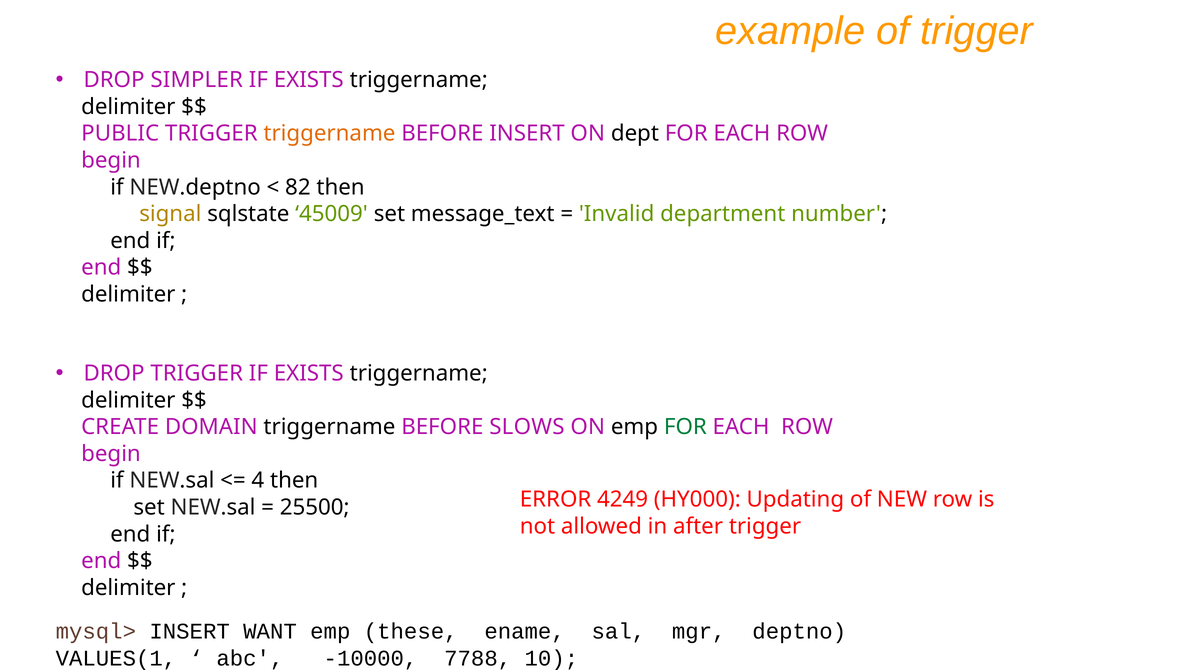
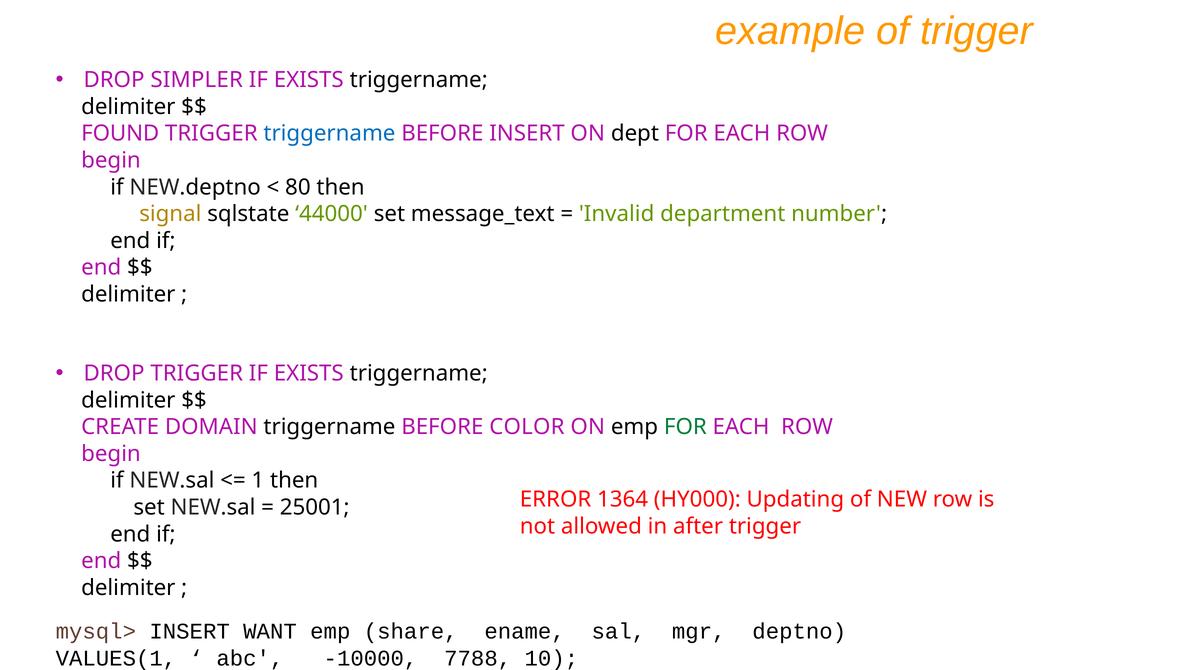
PUBLIC: PUBLIC -> FOUND (120, 134)
triggername colour: orange -> blue (329, 134)
82: 82 -> 80 (298, 187)
45009: 45009 -> 44000 (332, 214)
SLOWS: SLOWS -> COLOR (527, 427)
4: 4 -> 1 (258, 481)
4249: 4249 -> 1364 (623, 500)
25500: 25500 -> 25001 (315, 507)
these: these -> share (411, 631)
